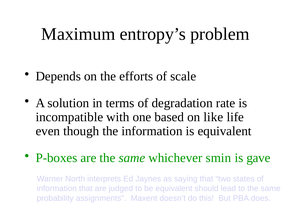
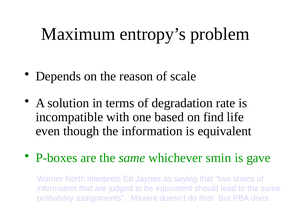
efforts: efforts -> reason (136, 76)
like: like -> find (213, 117)
